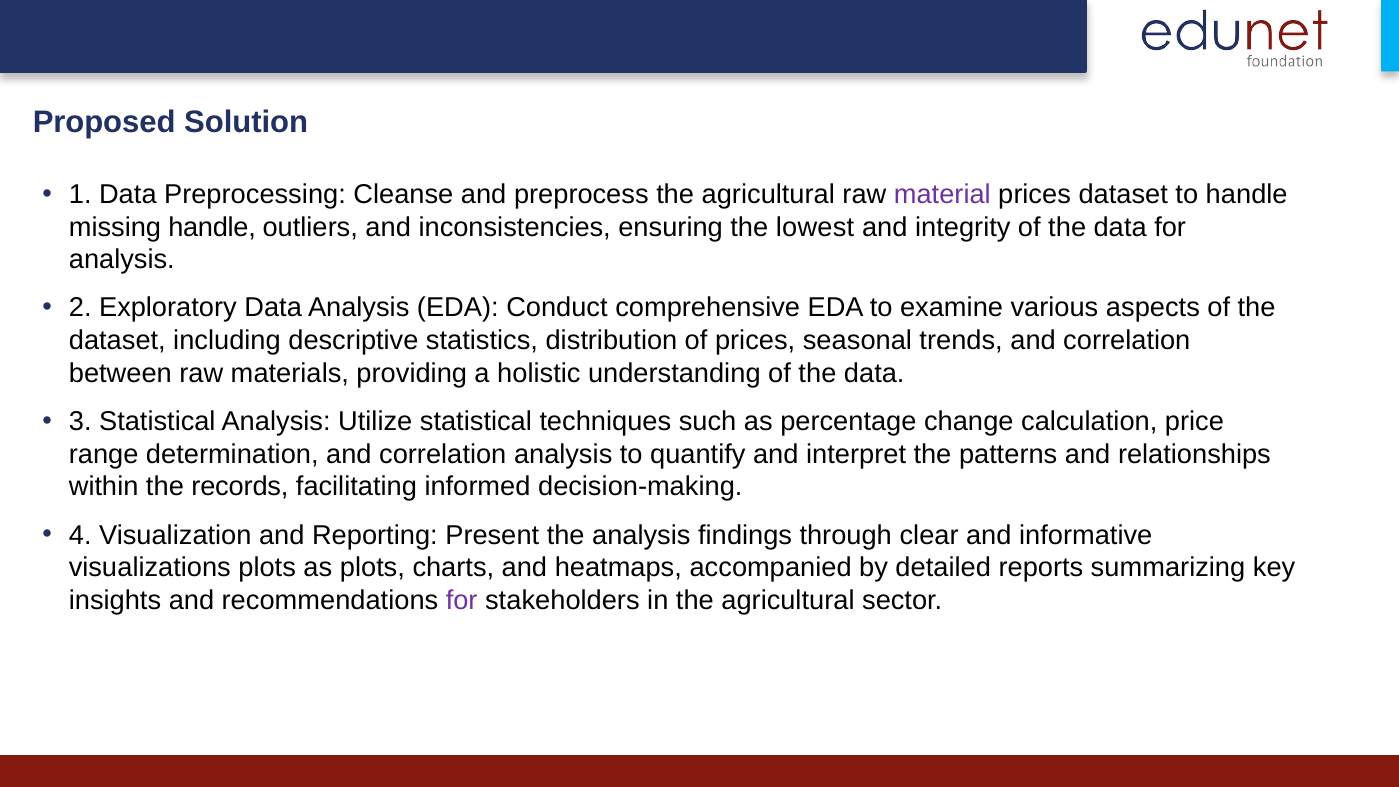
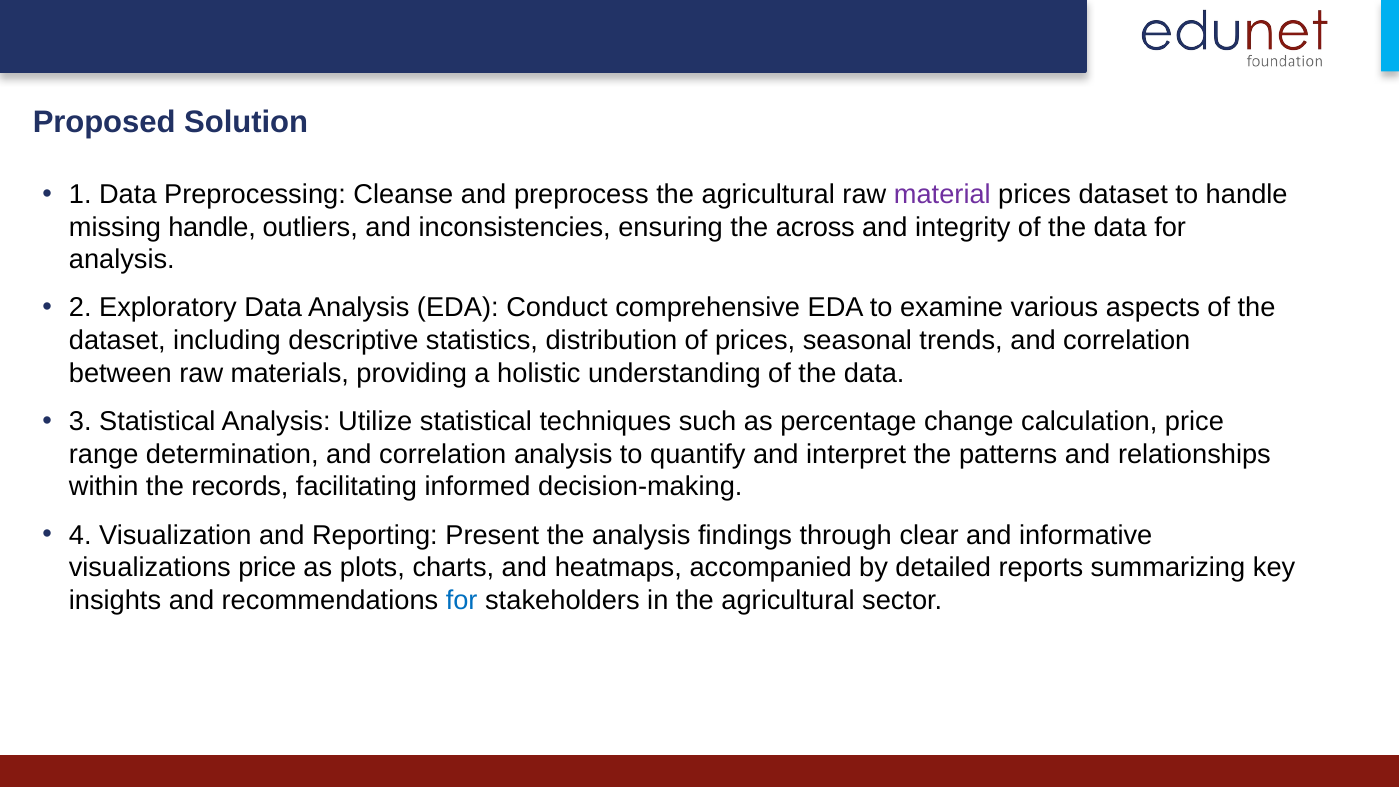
lowest: lowest -> across (815, 227)
visualizations plots: plots -> price (267, 568)
for colour: purple -> blue (462, 600)
